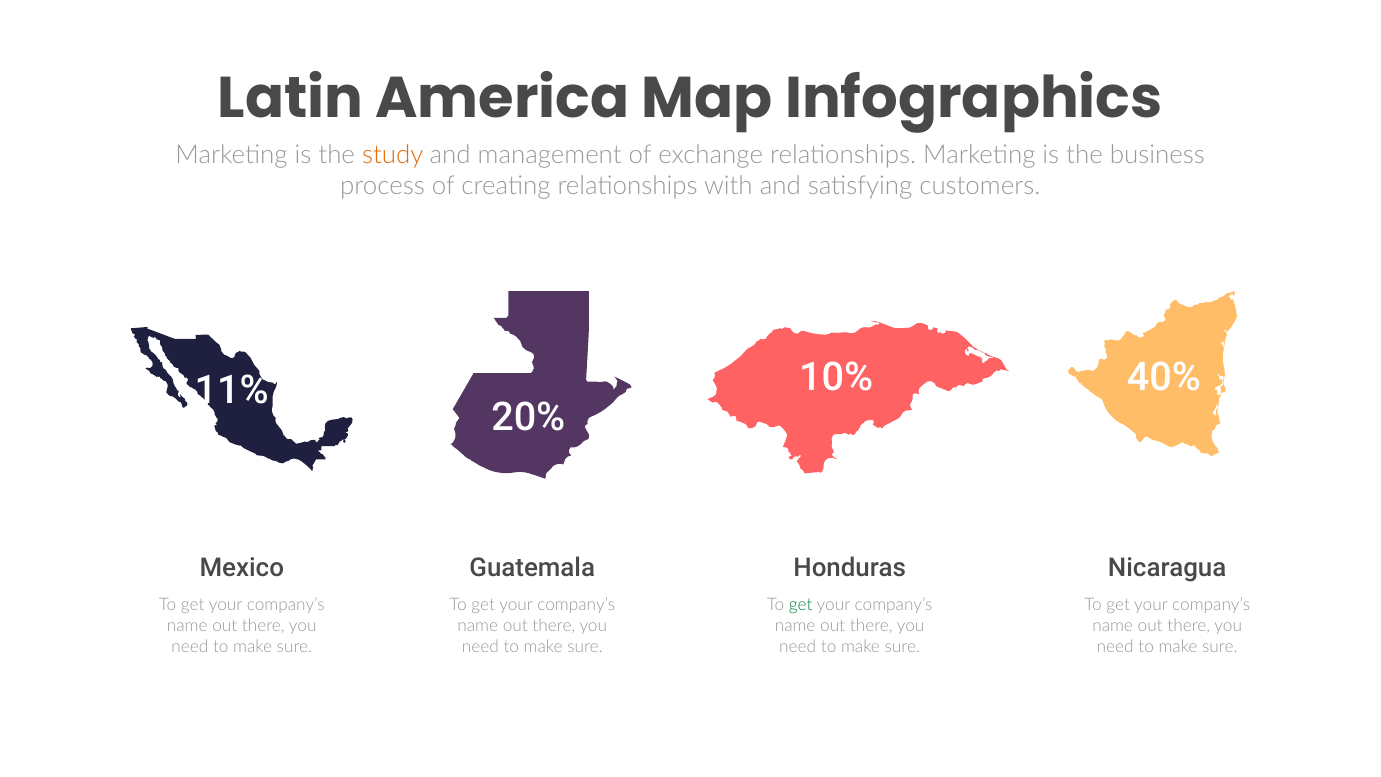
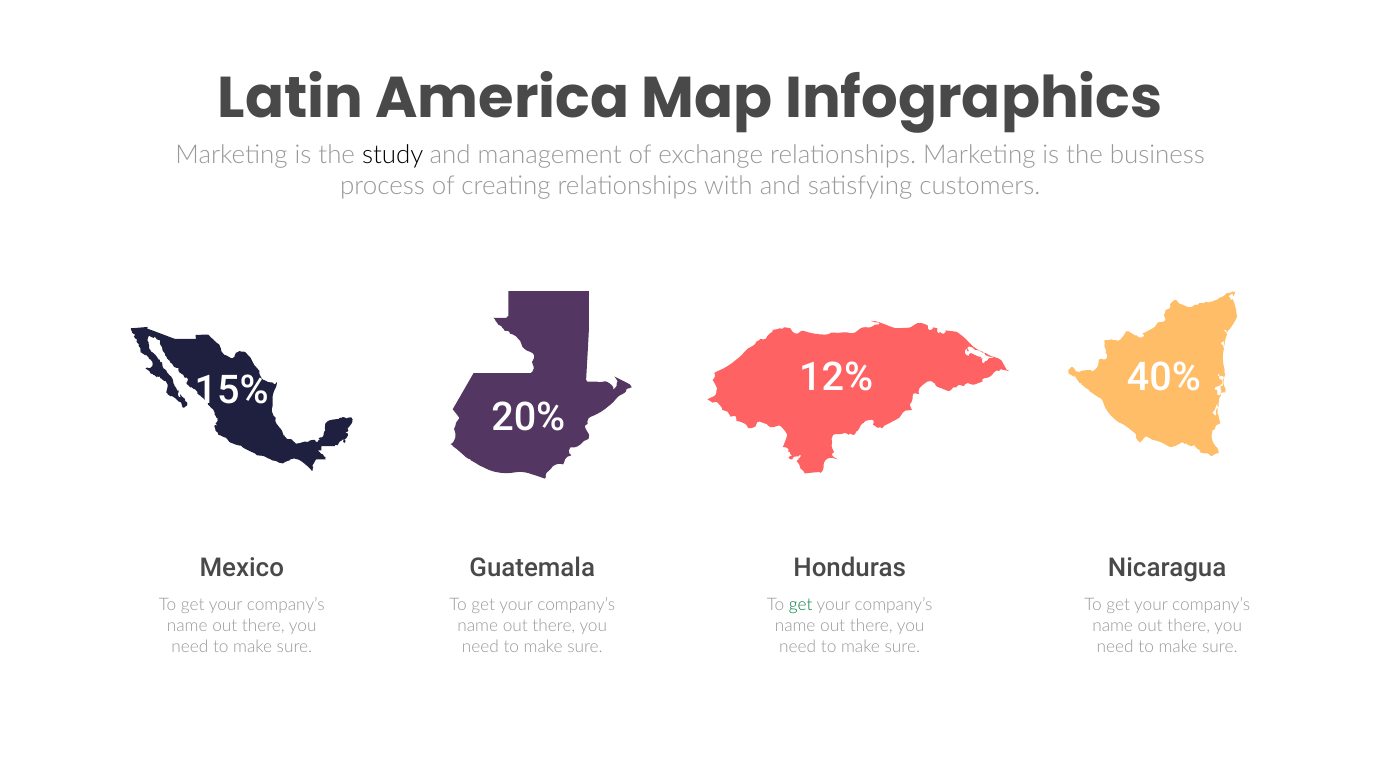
study colour: orange -> black (393, 155)
10%: 10% -> 12% (836, 378)
11%: 11% -> 15% (232, 391)
